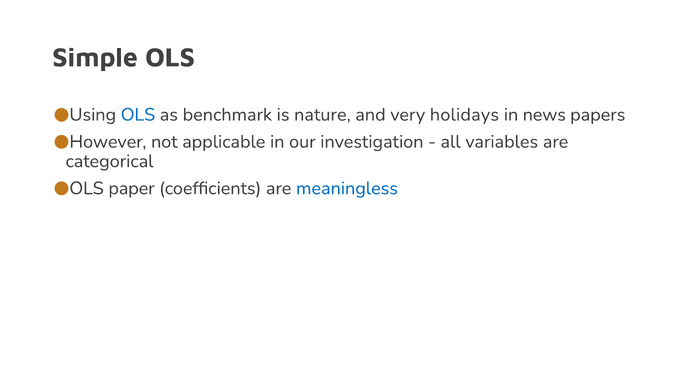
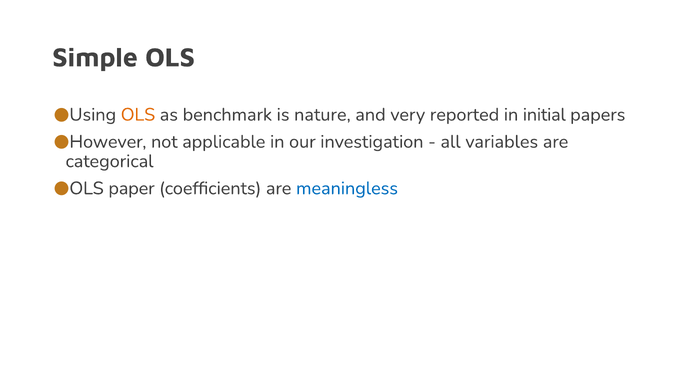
OLS colour: blue -> orange (138, 115)
holidays: holidays -> reported (465, 115)
news: news -> initial (544, 115)
